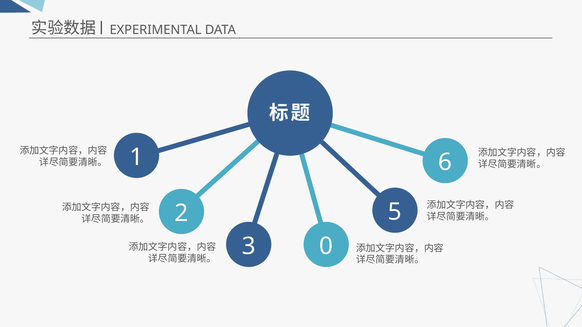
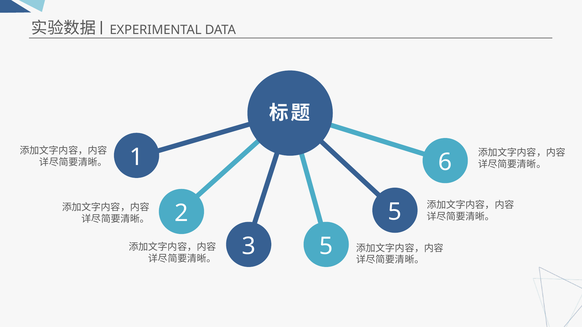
3 0: 0 -> 5 (326, 246)
